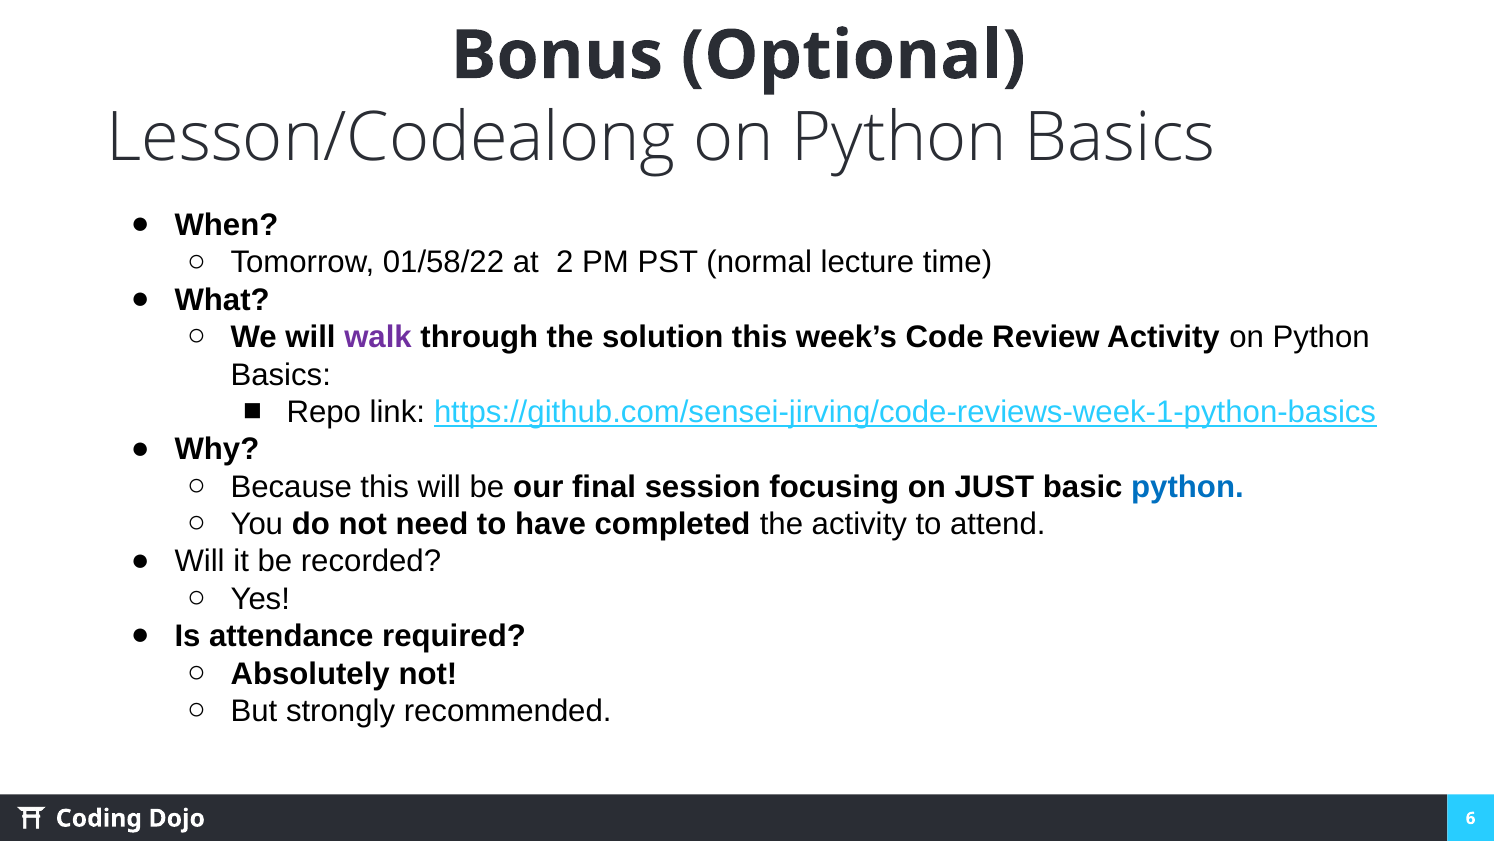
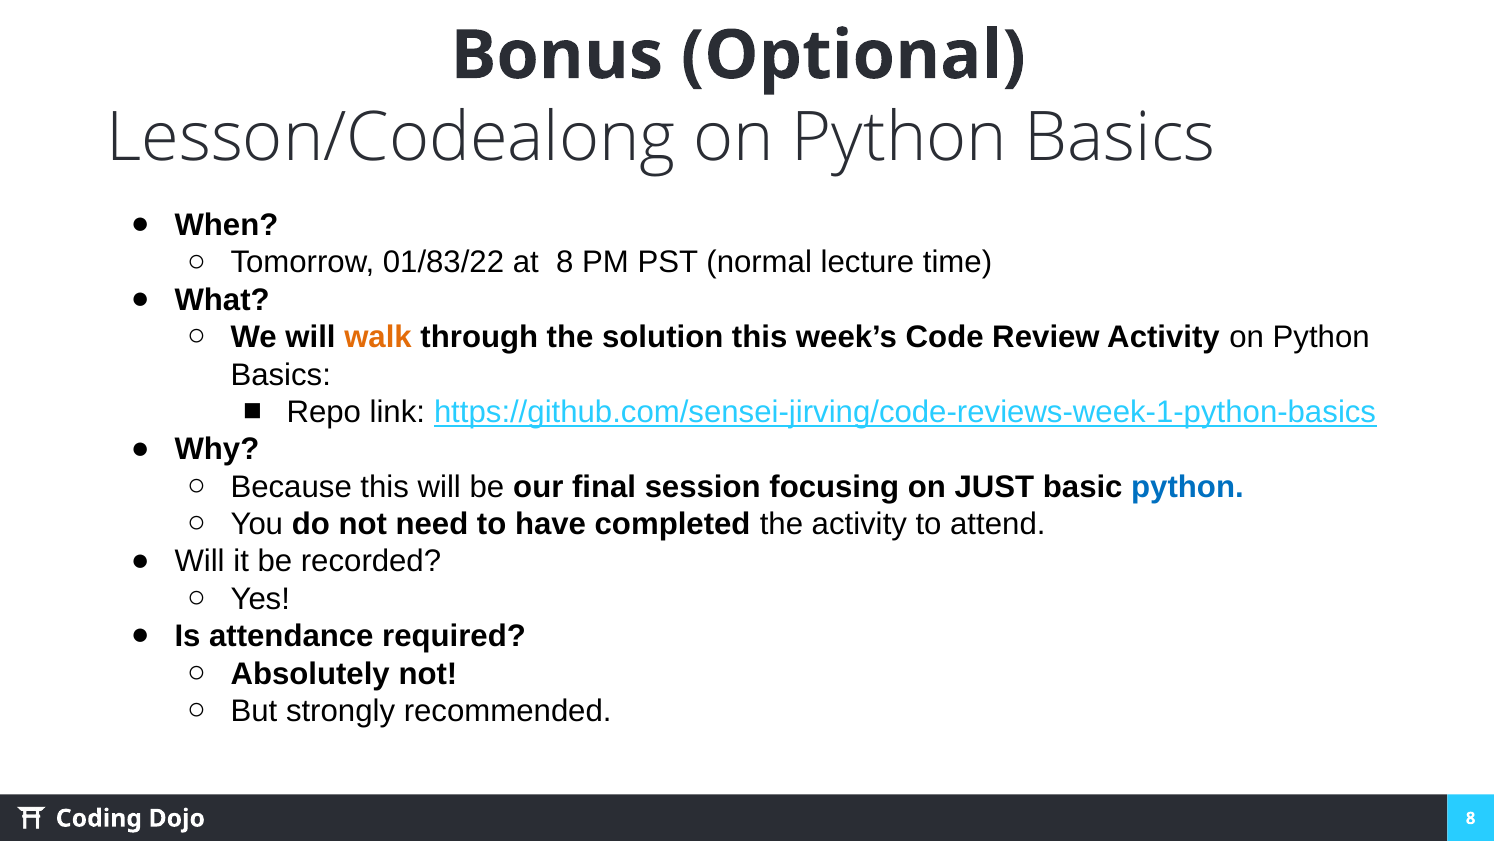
01/58/22: 01/58/22 -> 01/83/22 (443, 262)
at 2: 2 -> 8 (565, 262)
walk colour: purple -> orange (378, 337)
6: 6 -> 8 (1471, 818)
